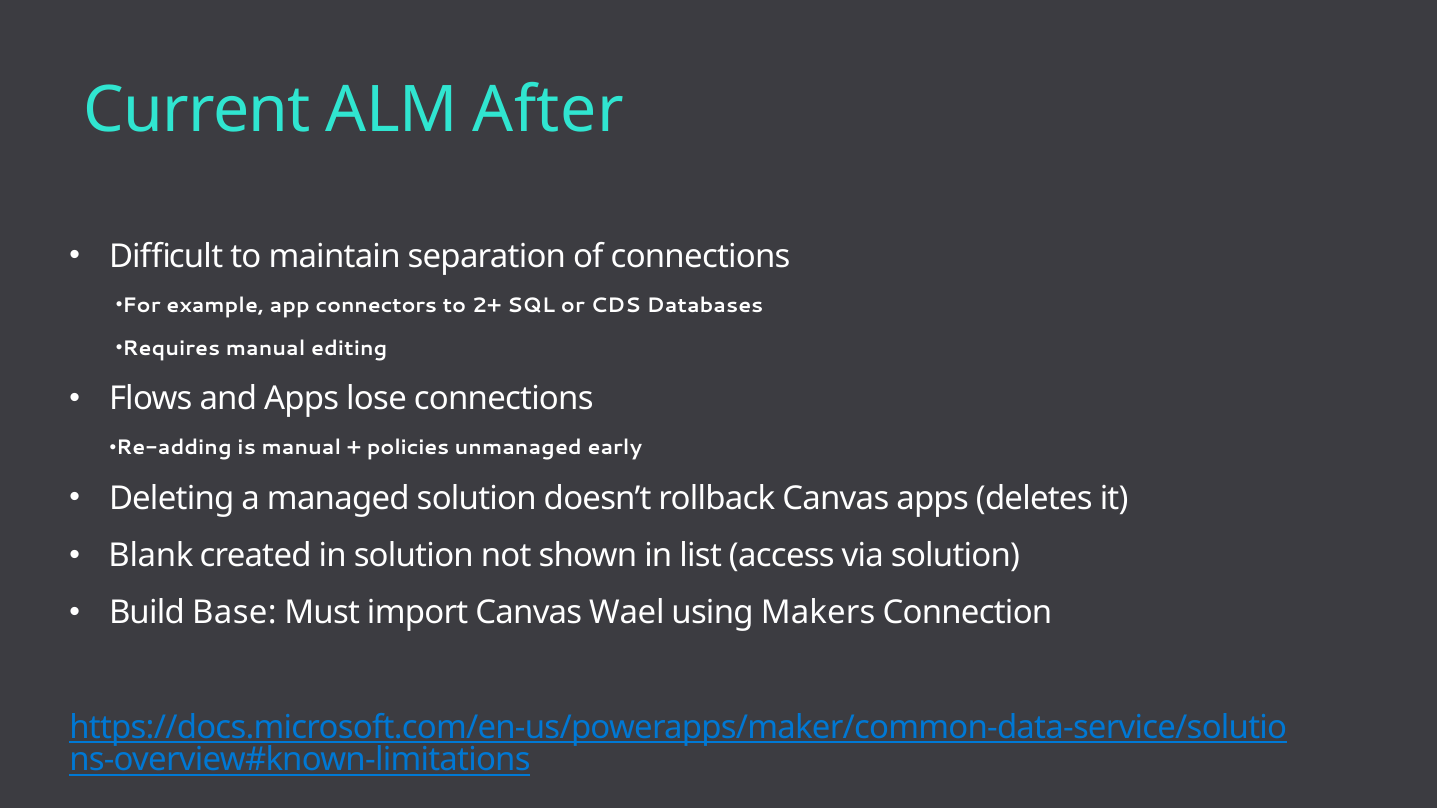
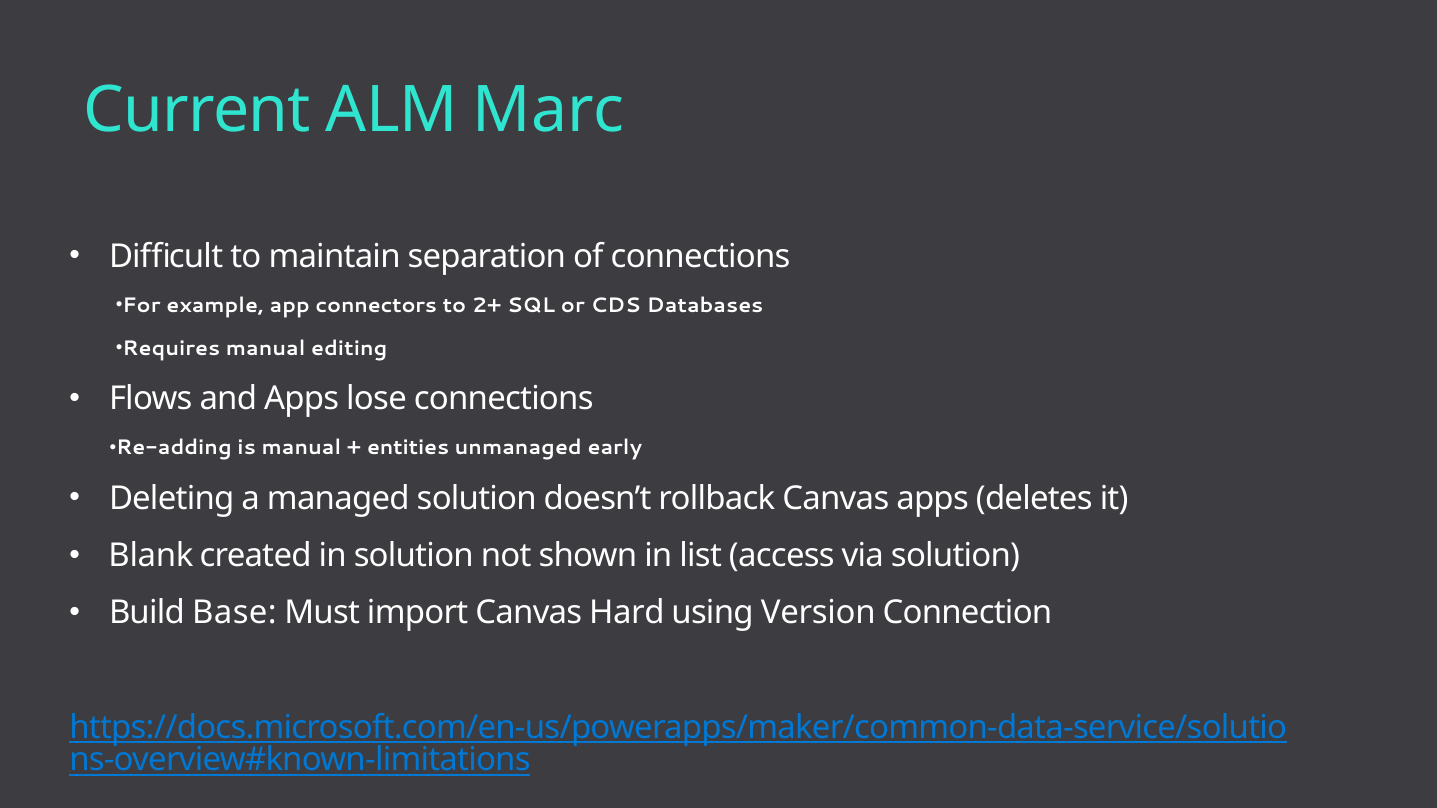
After: After -> Marc (549, 111)
policies: policies -> entities (408, 448)
Wael: Wael -> Hard (627, 613)
Makers: Makers -> Version (818, 613)
